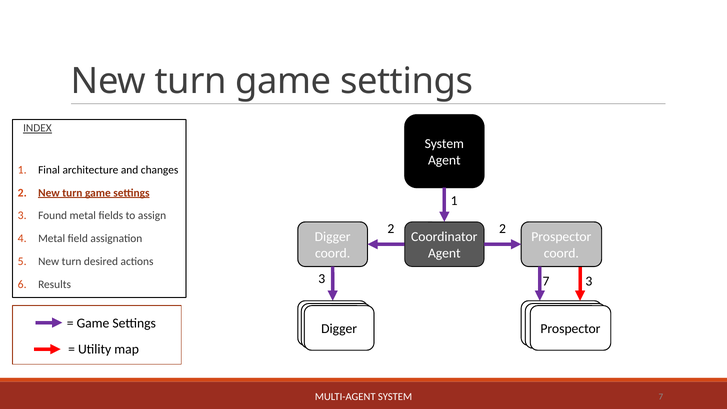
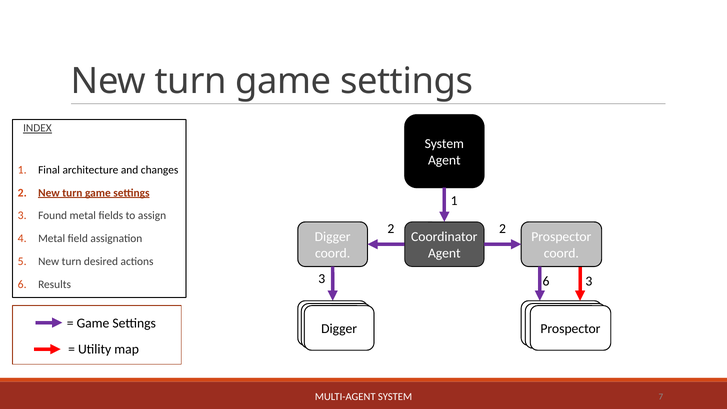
3 7: 7 -> 6 (546, 281)
